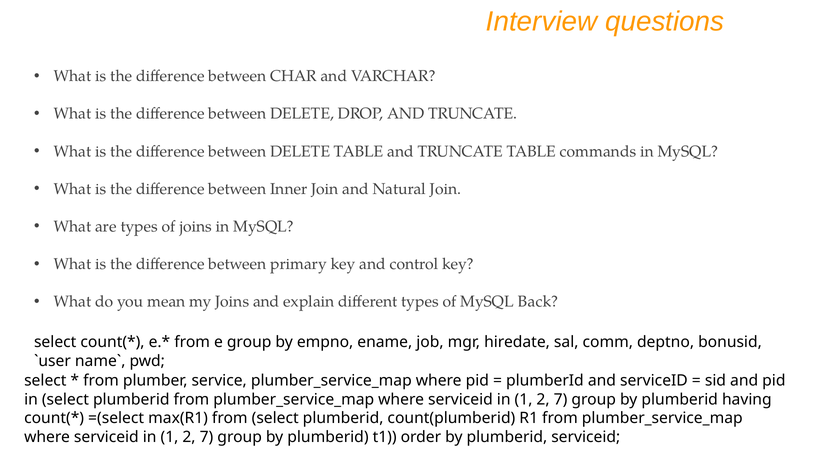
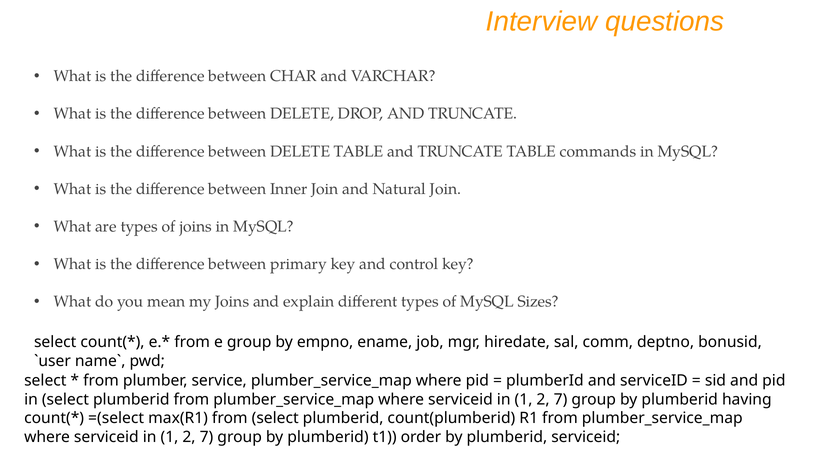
Back: Back -> Sizes (538, 302)
